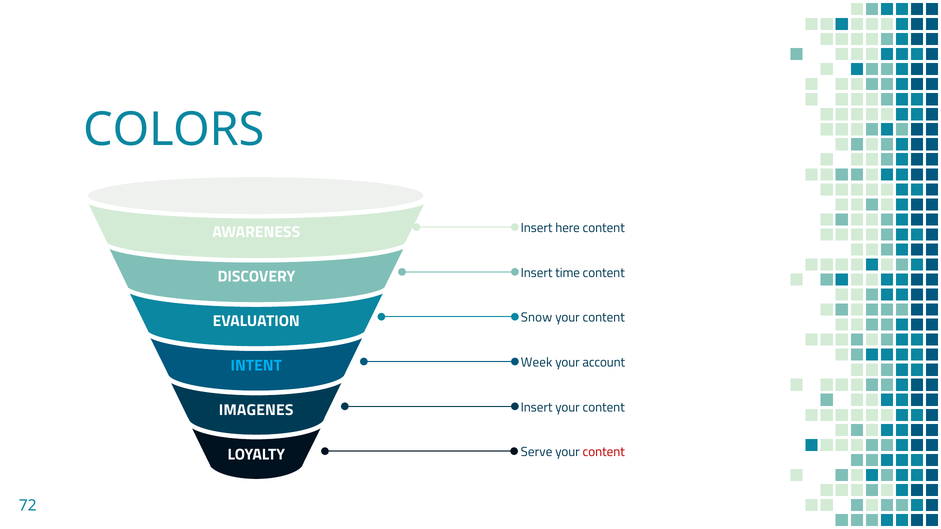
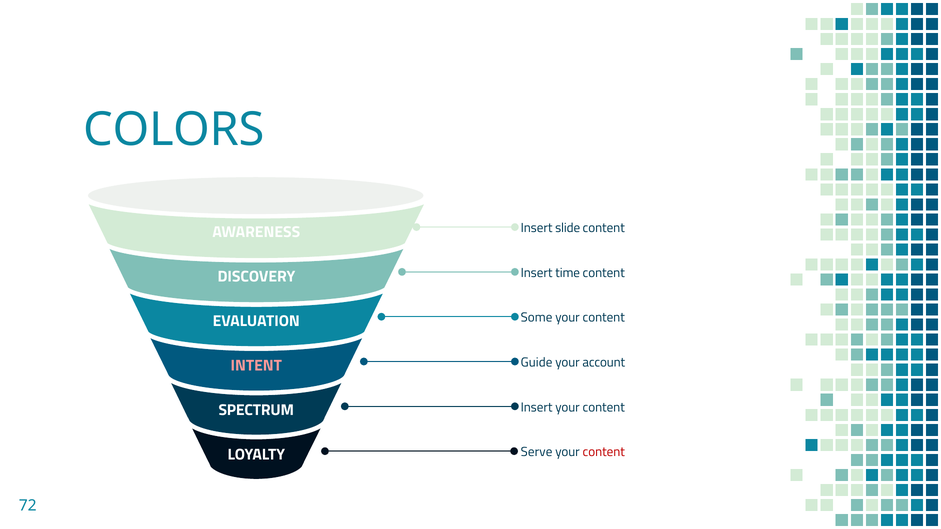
here: here -> slide (568, 228)
Snow: Snow -> Some (537, 318)
Week: Week -> Guide (537, 363)
INTENT colour: light blue -> pink (256, 366)
IMAGENES: IMAGENES -> SPECTRUM (256, 410)
